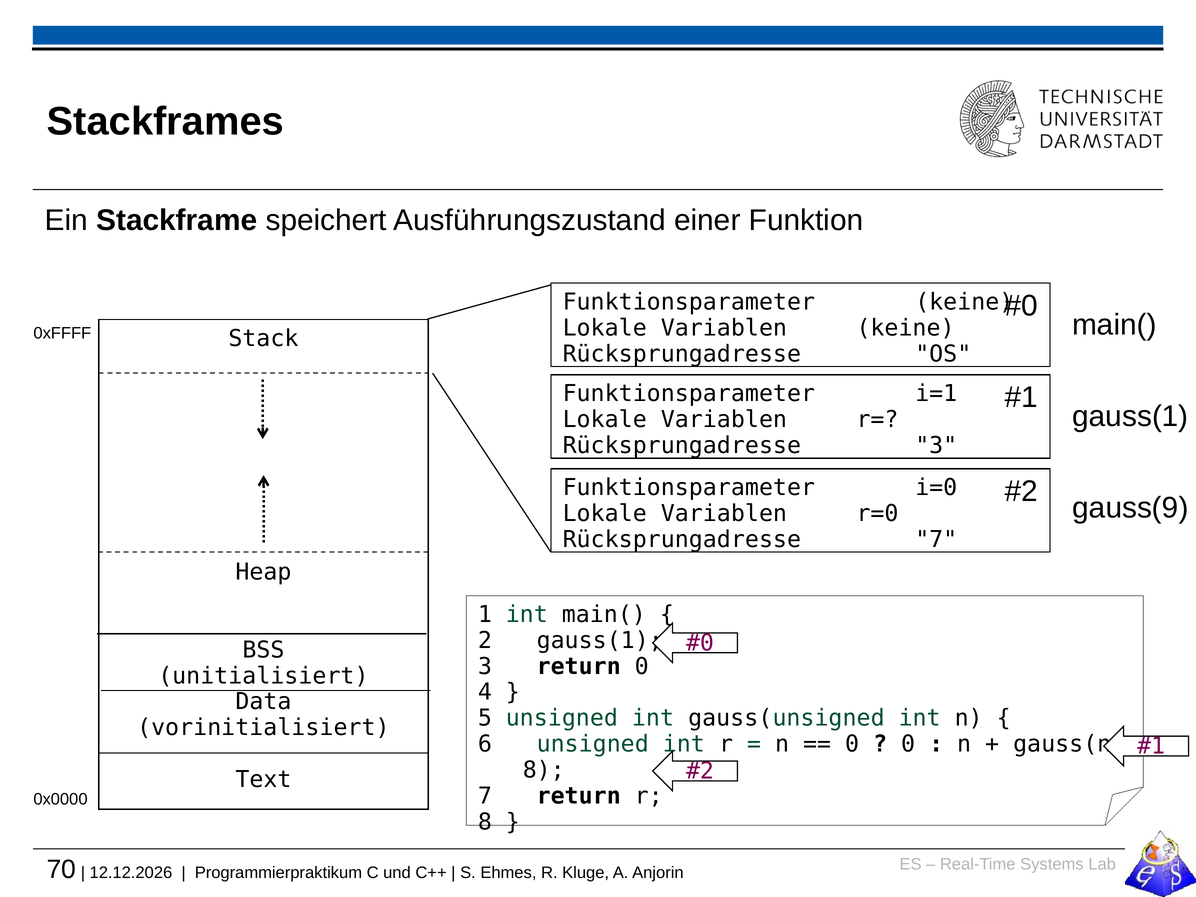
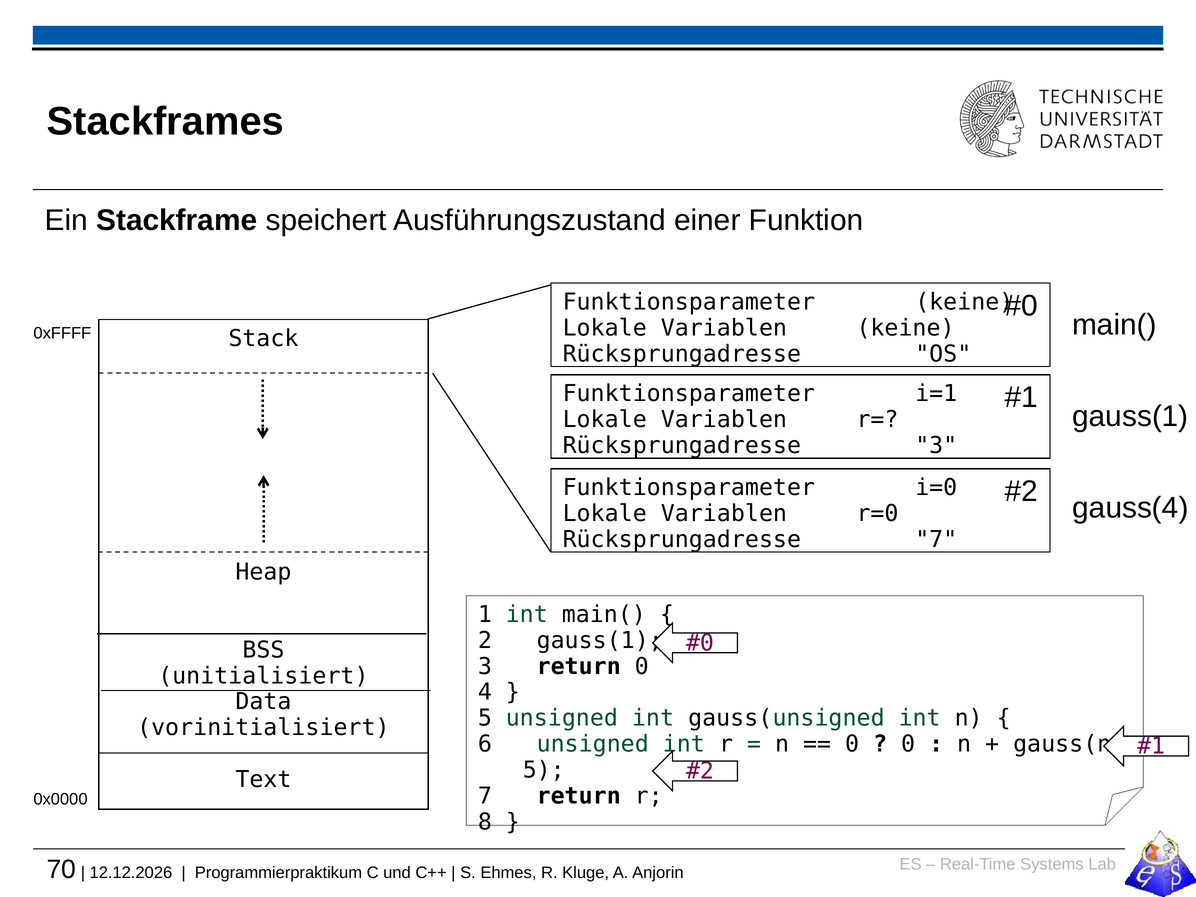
gauss(9: gauss(9 -> gauss(4 (1130, 508)
8: 8 -> 5 (544, 770)
